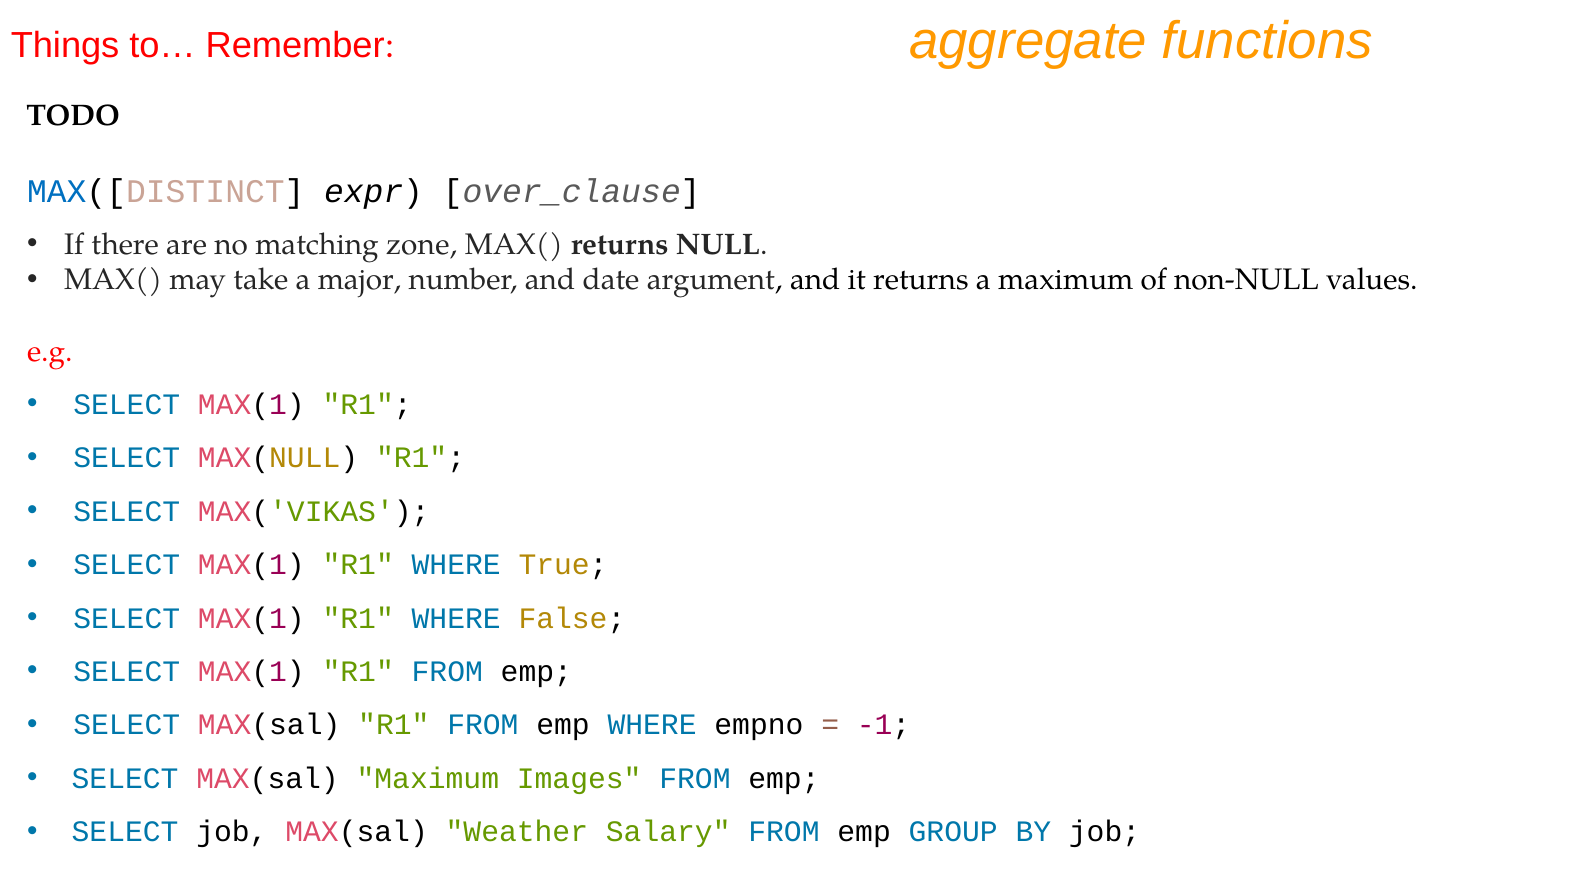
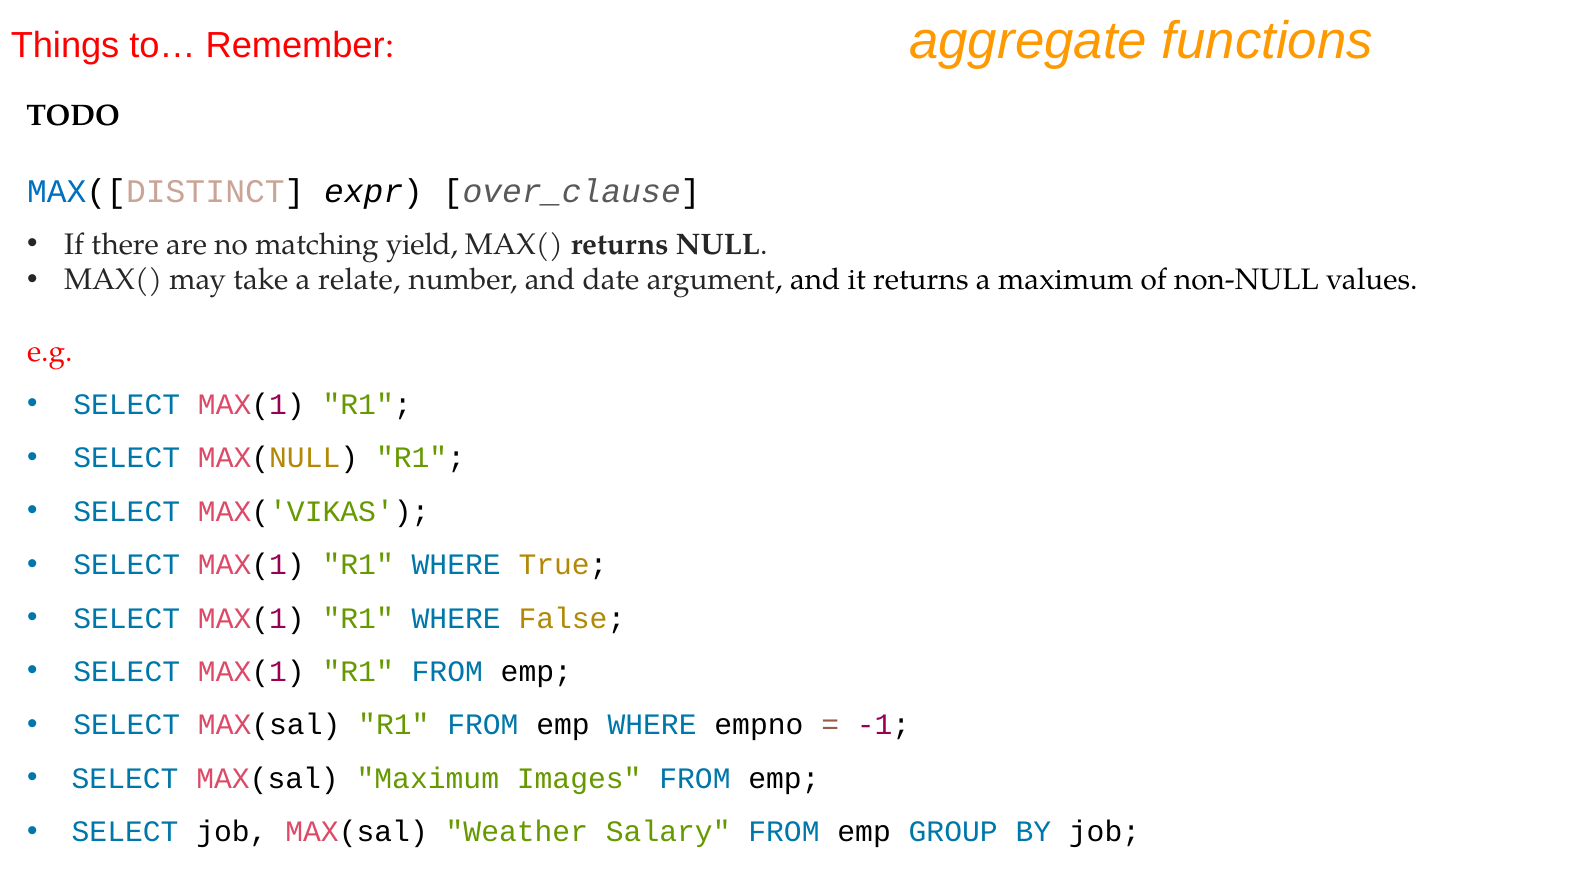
zone: zone -> yield (422, 245)
major: major -> relate (359, 280)
